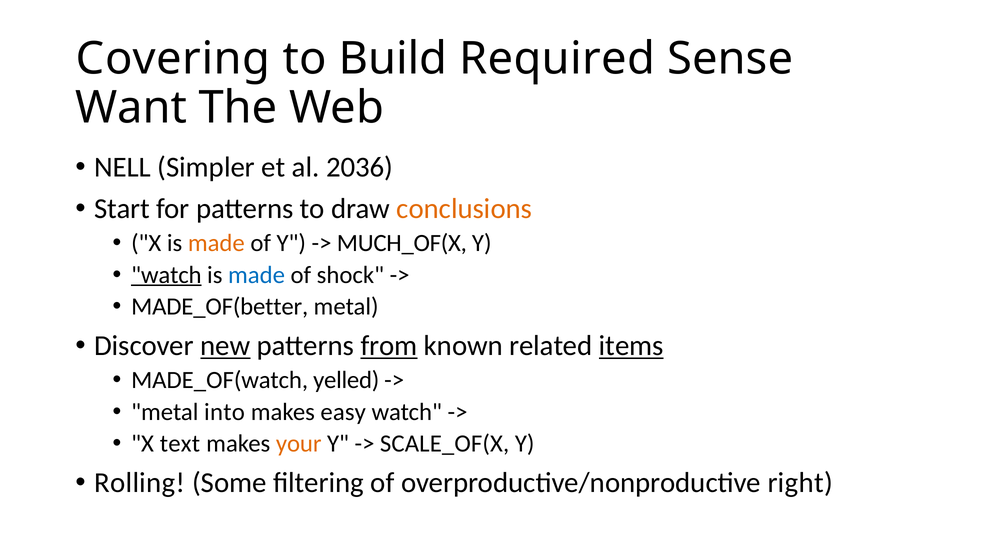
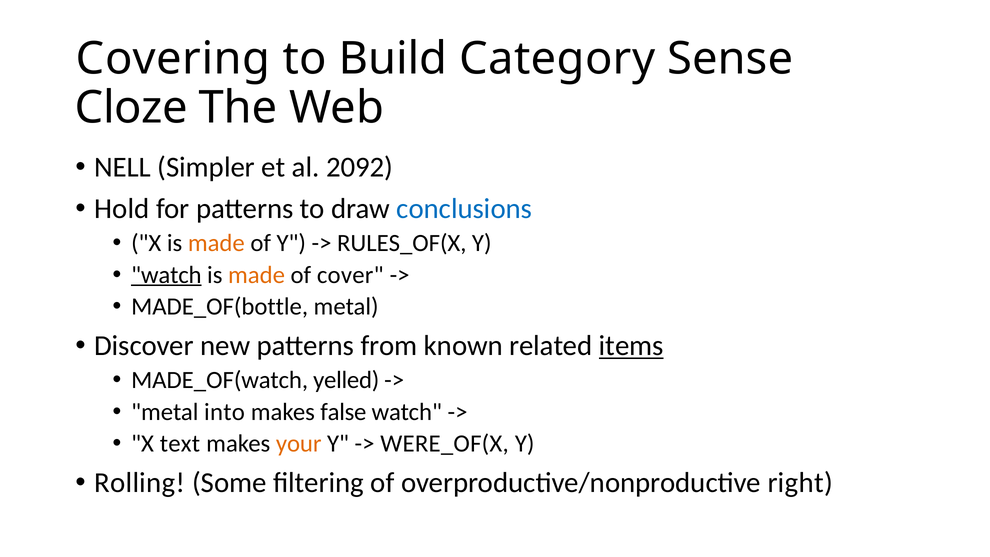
Required: Required -> Category (557, 59)
Want: Want -> Cloze (131, 108)
2036: 2036 -> 2092 (360, 167)
Start: Start -> Hold (122, 209)
conclusions colour: orange -> blue (464, 209)
MUCH_OF(X: MUCH_OF(X -> RULES_OF(X (402, 243)
made colour: blue -> orange (256, 275)
shock: shock -> cover (350, 275)
MADE_OF(better: MADE_OF(better -> MADE_OF(bottle (220, 307)
new underline: present -> none (225, 346)
from underline: present -> none (389, 346)
easy: easy -> false (343, 412)
SCALE_OF(X: SCALE_OF(X -> WERE_OF(X (445, 444)
